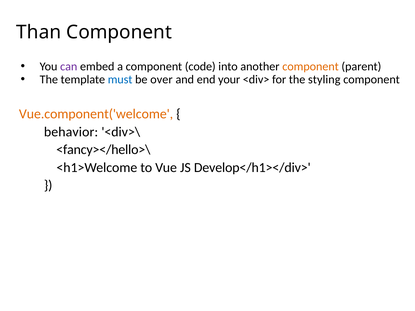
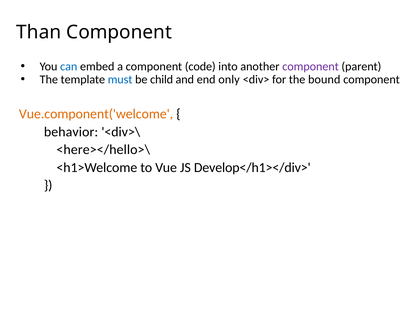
can colour: purple -> blue (69, 66)
component colour: orange -> purple (311, 66)
over: over -> child (162, 79)
your: your -> only (229, 79)
styling: styling -> bound (324, 79)
<fancy></hello>\: <fancy></hello>\ -> <here></hello>\ (103, 150)
